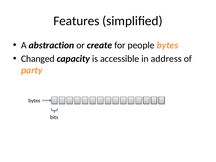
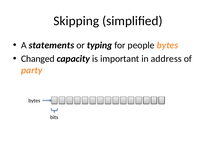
Features: Features -> Skipping (76, 21)
abstraction: abstraction -> statements (51, 45)
create: create -> typing (100, 45)
accessible: accessible -> important (120, 59)
